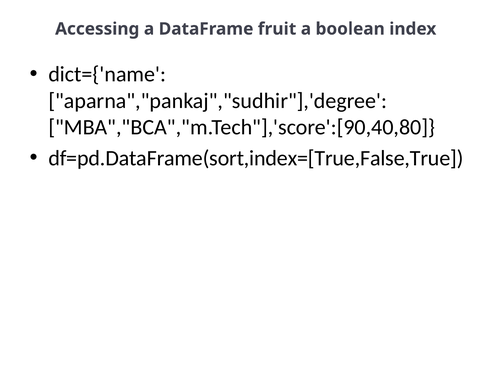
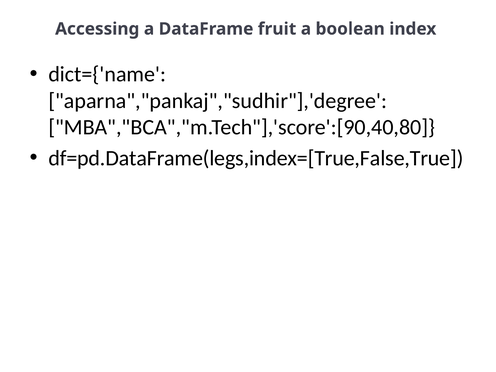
df=pd.DataFrame(sort,index=[True,False,True: df=pd.DataFrame(sort,index=[True,False,True -> df=pd.DataFrame(legs,index=[True,False,True (256, 158)
